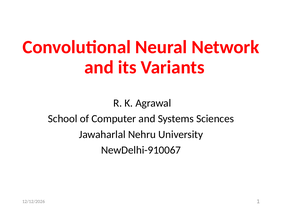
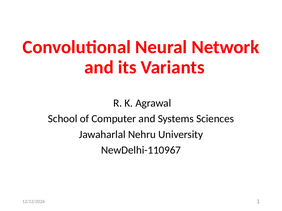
NewDelhi-910067: NewDelhi-910067 -> NewDelhi-110967 (141, 150)
